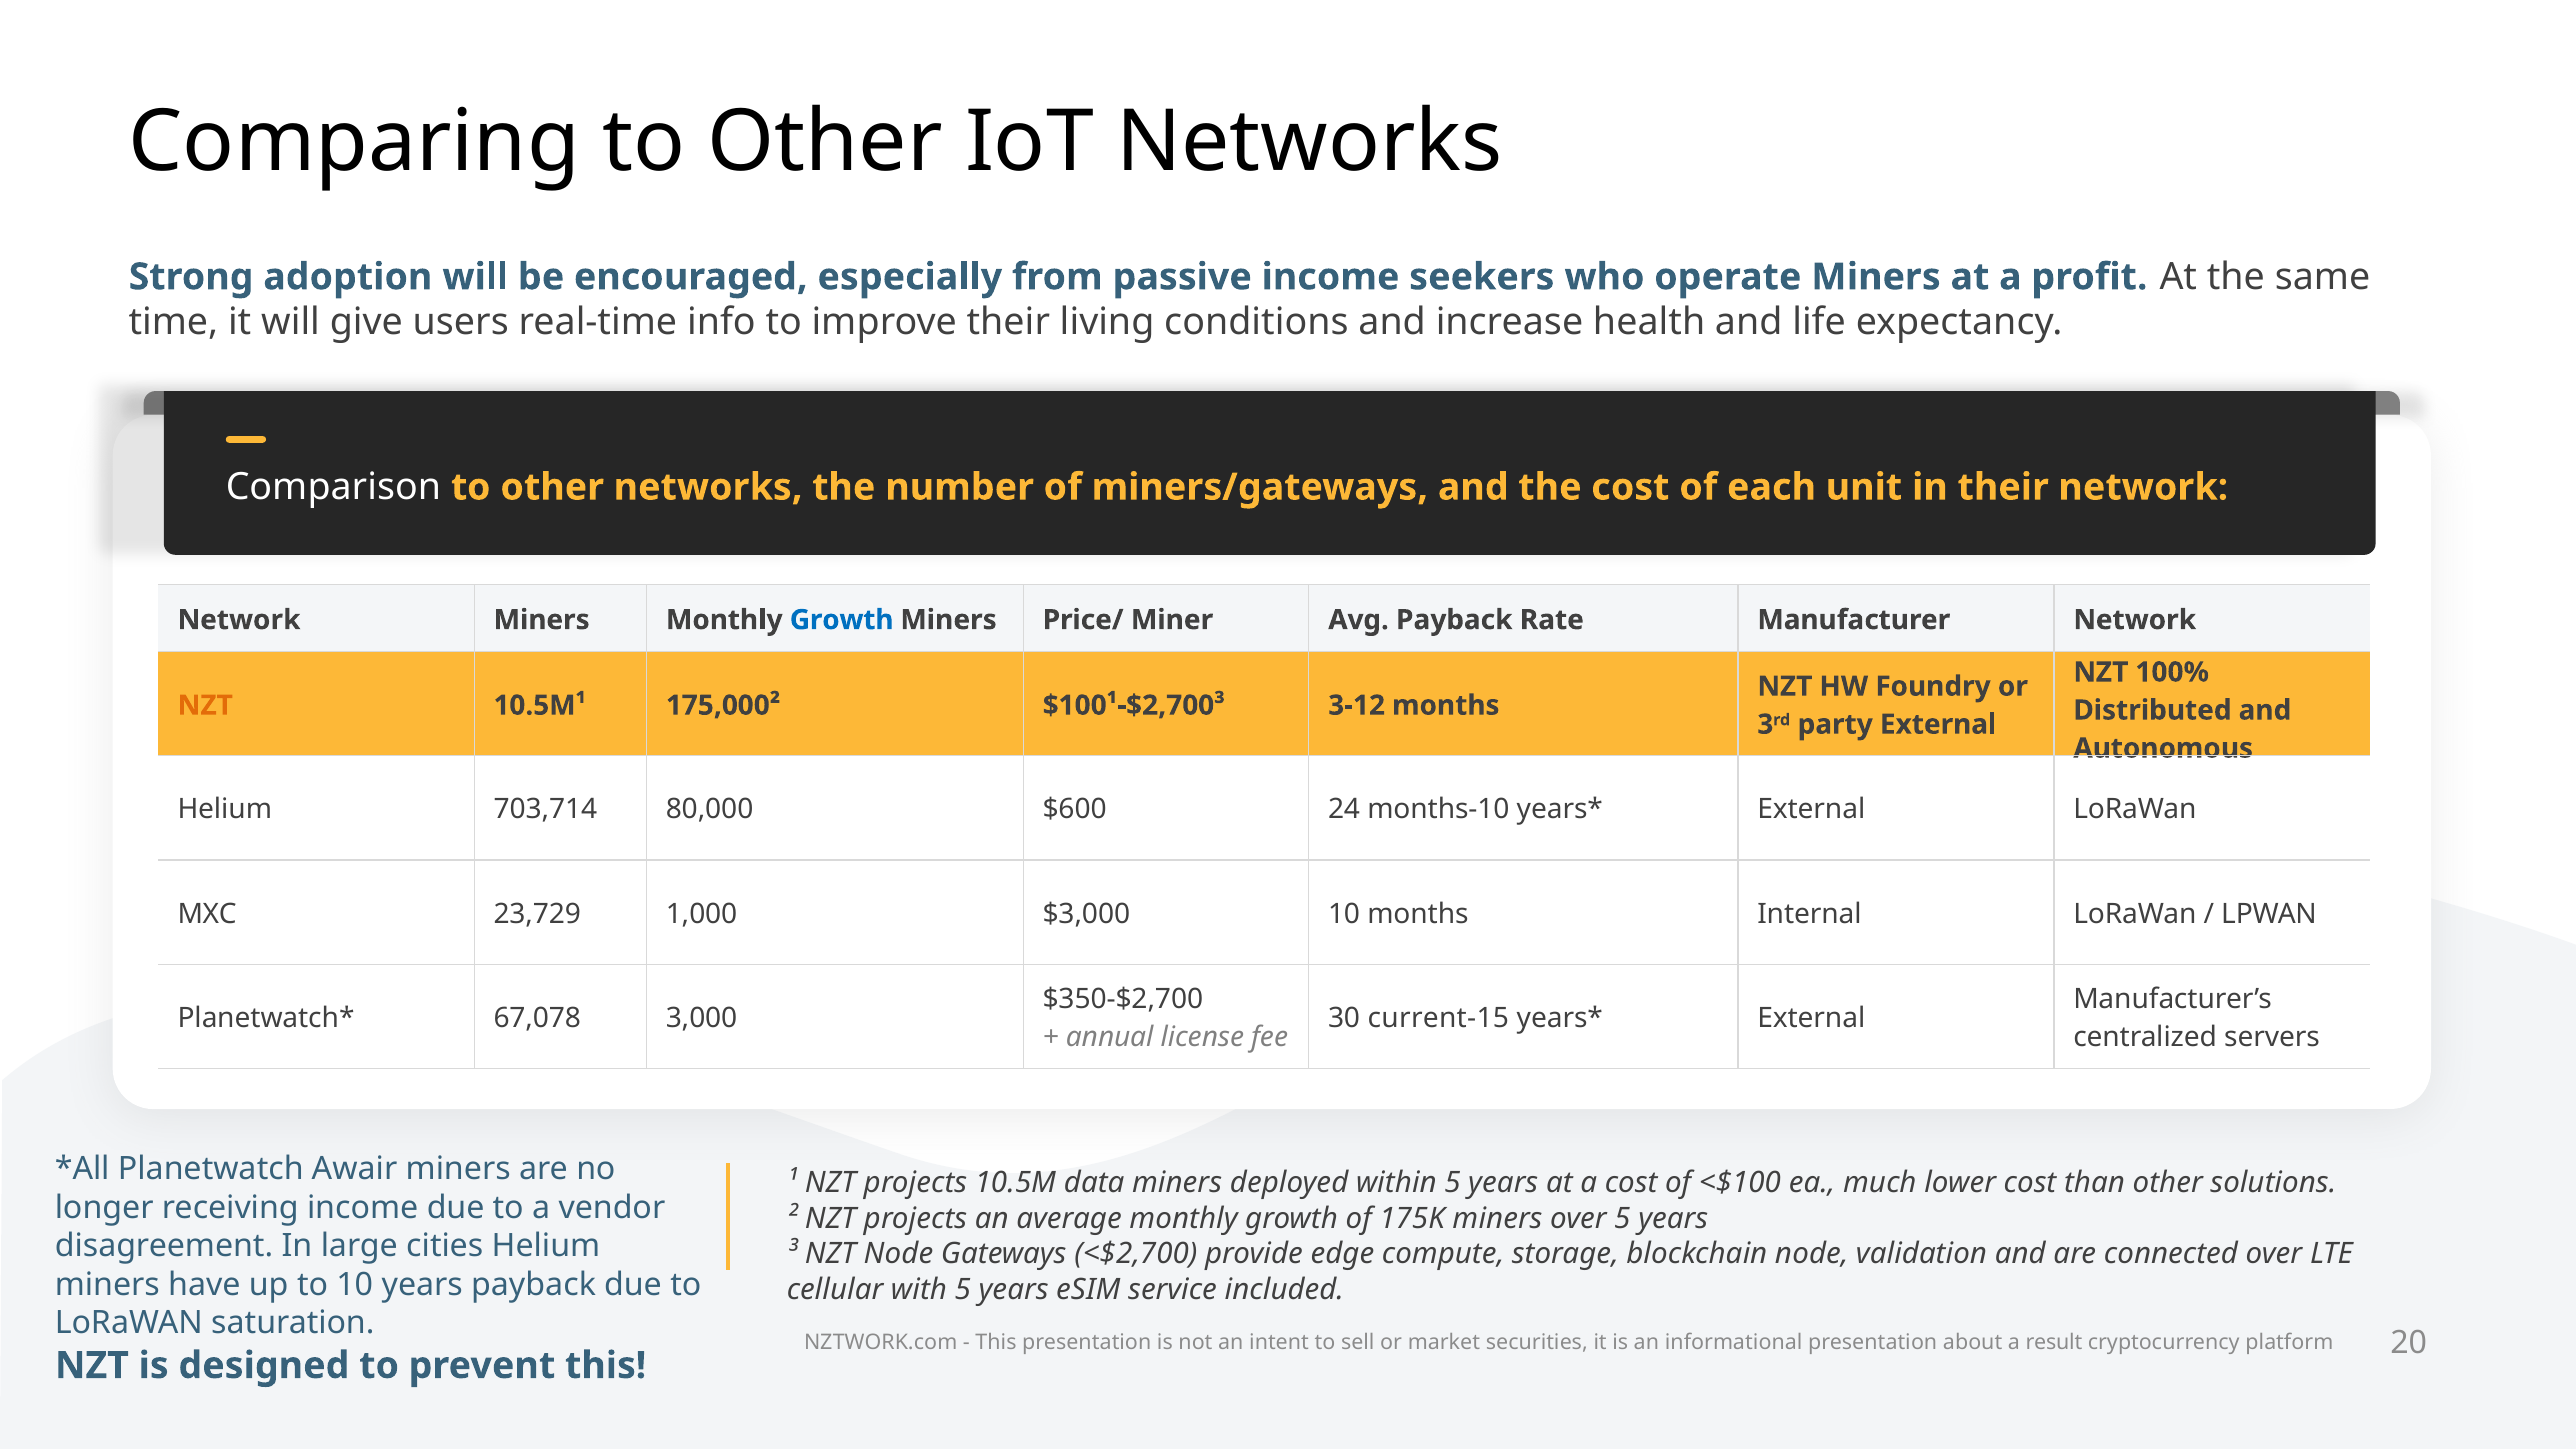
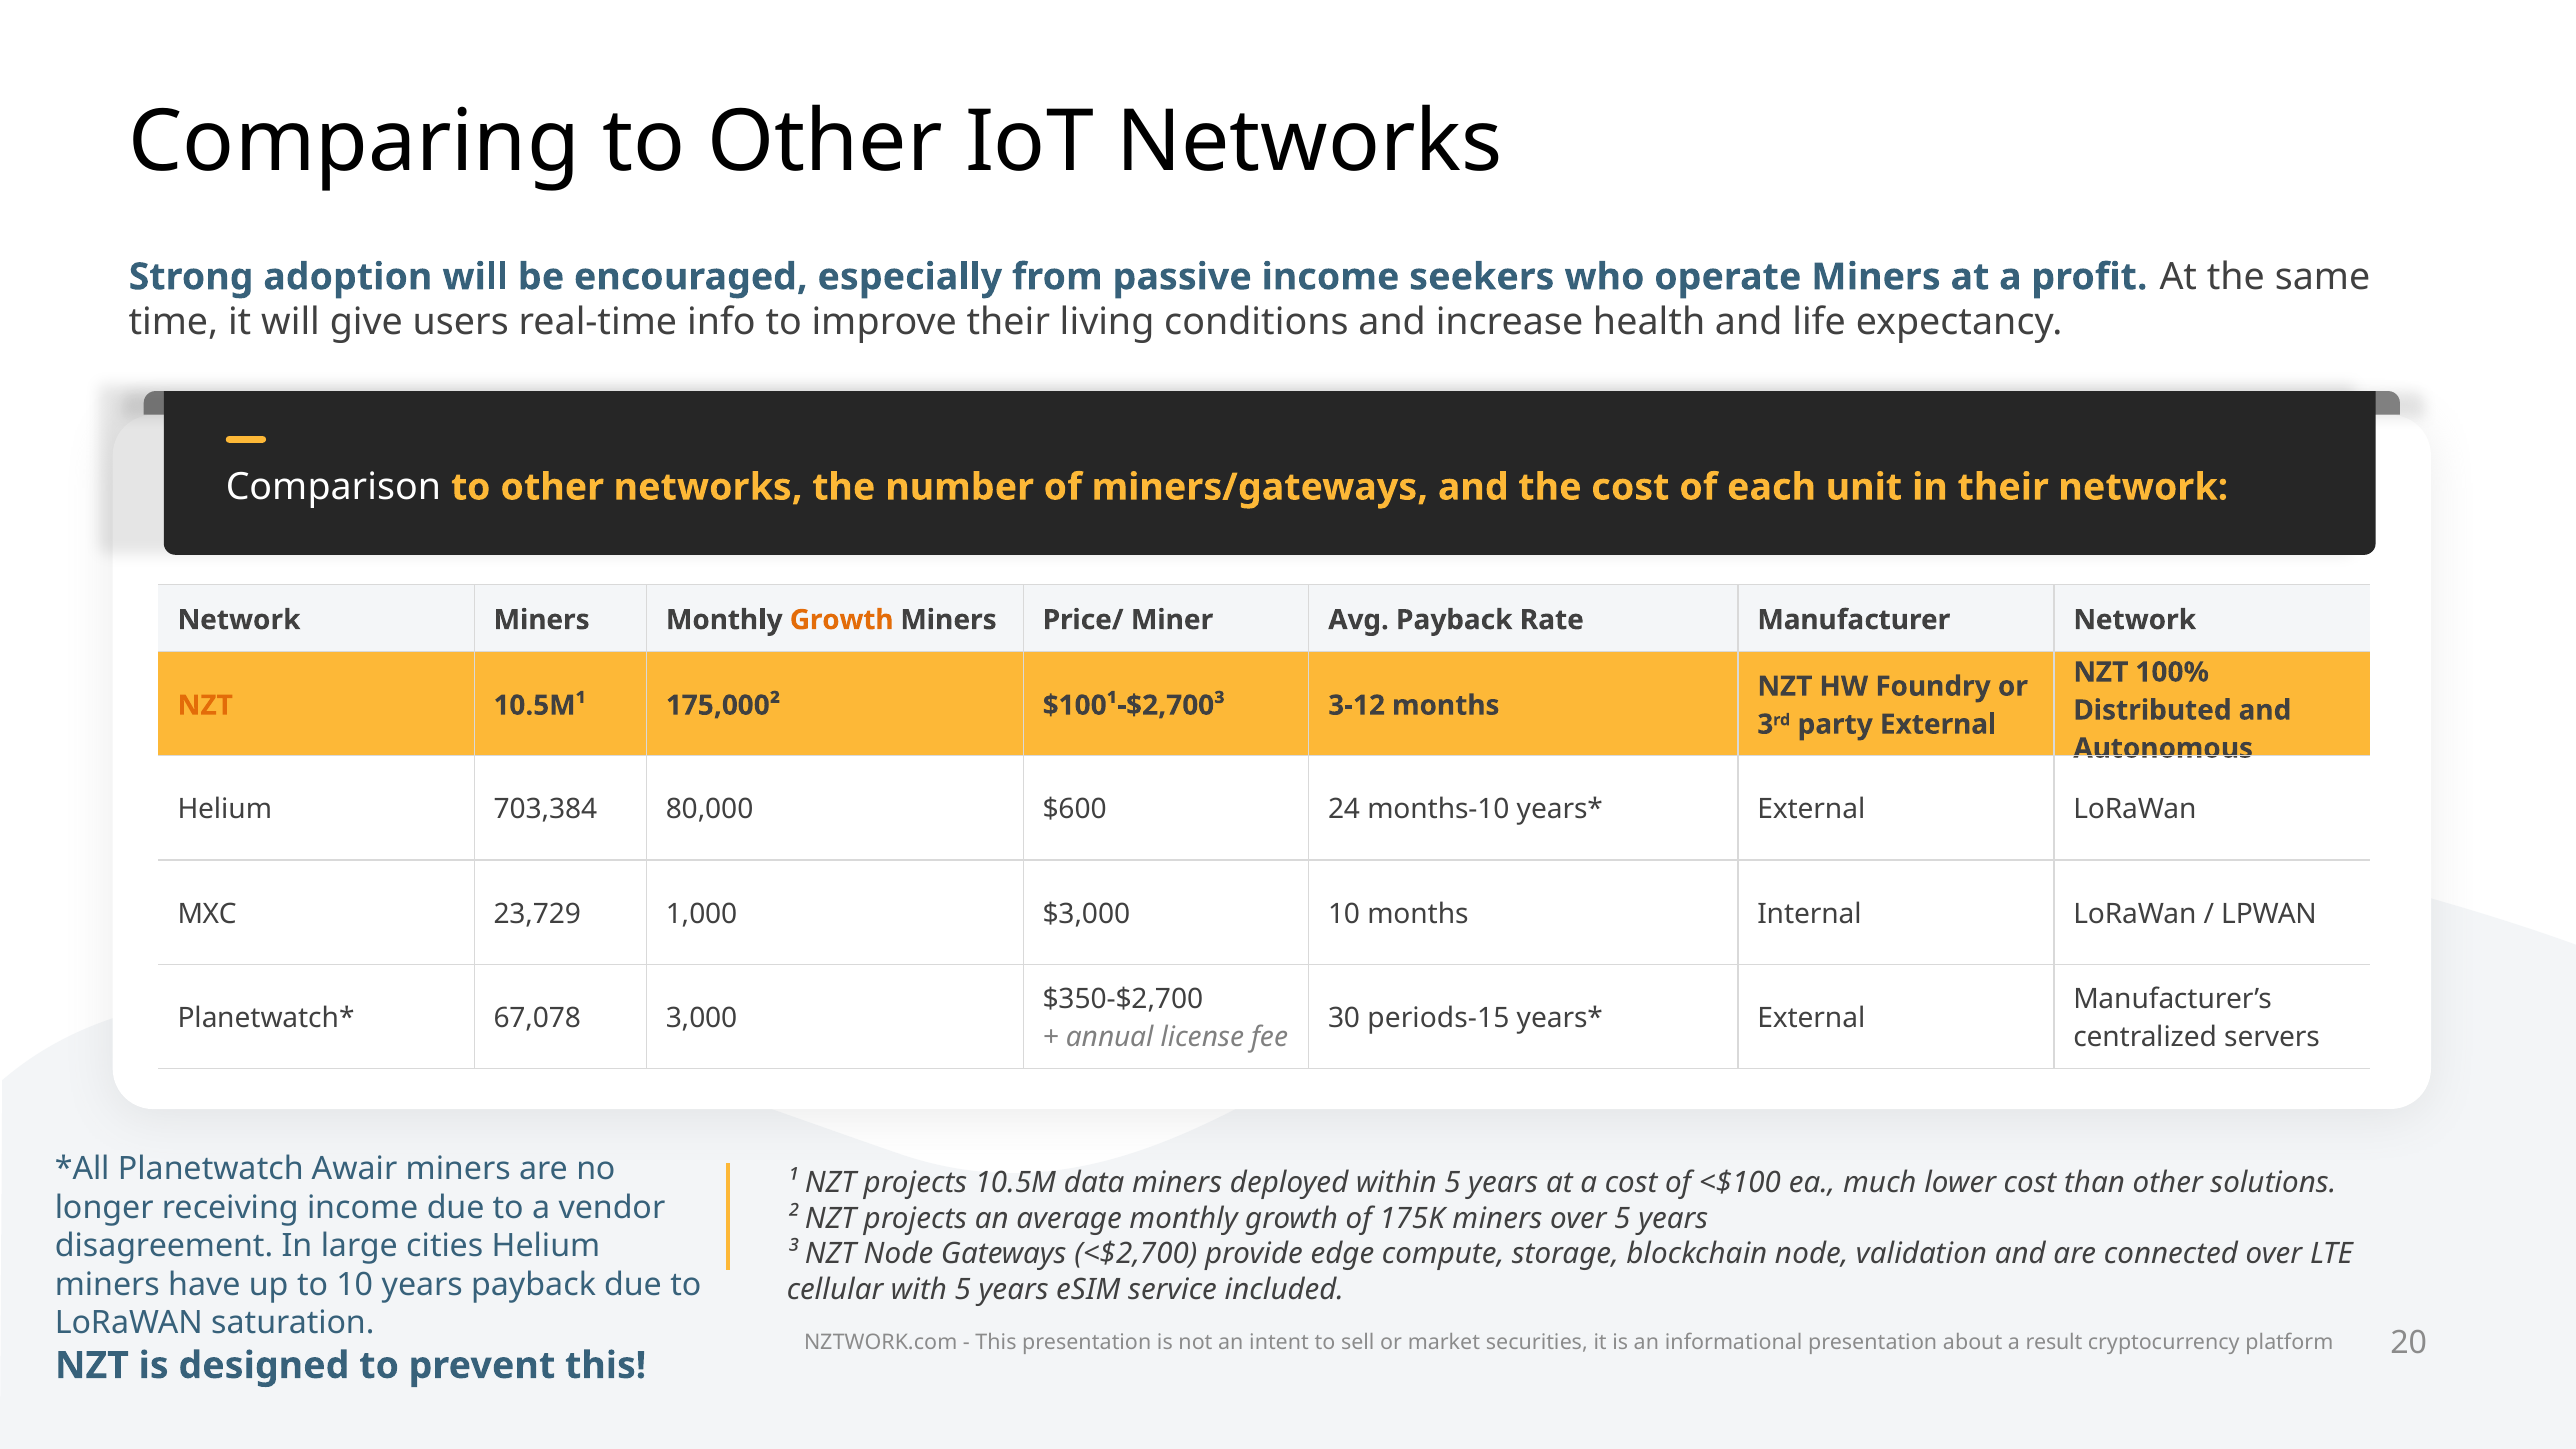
Growth colour: blue -> orange (842, 620)
703,714: 703,714 -> 703,384 (545, 810)
current-15: current-15 -> periods-15 (1438, 1018)
